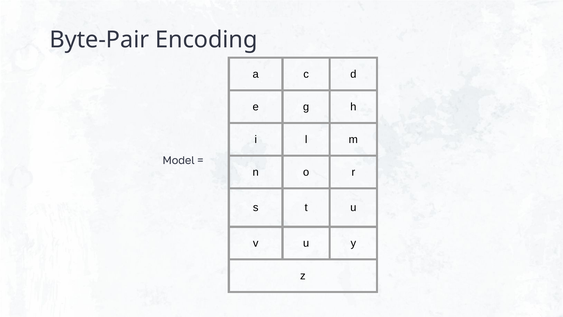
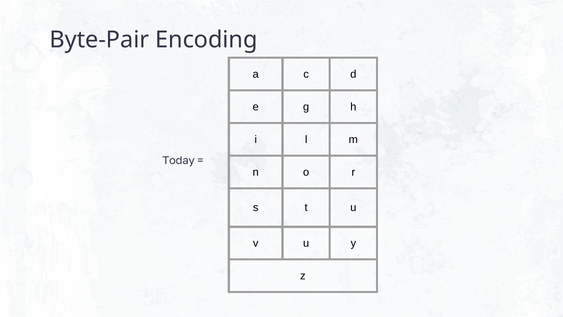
Model: Model -> Today (179, 160)
